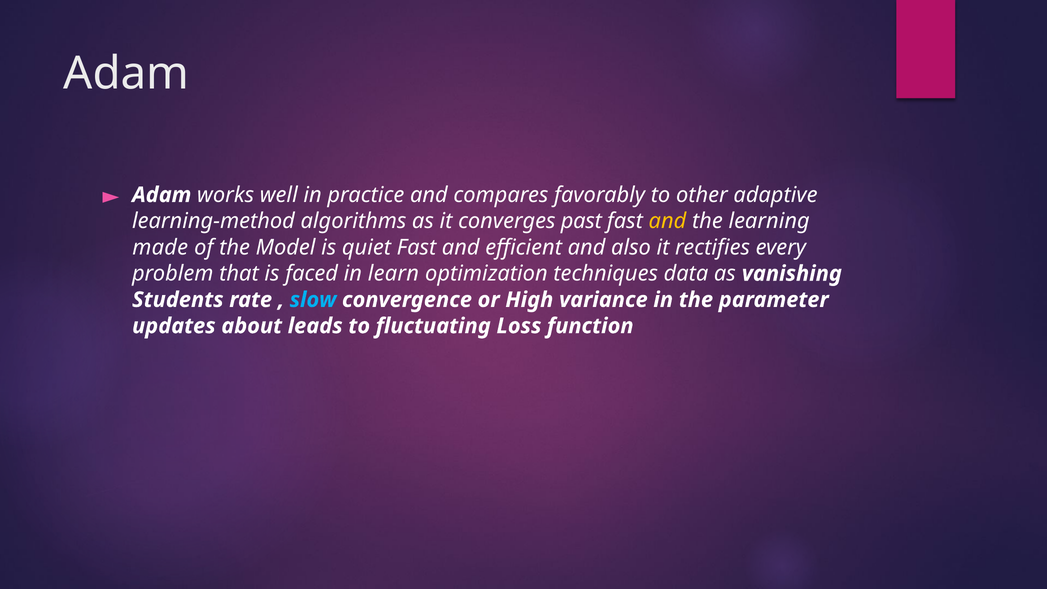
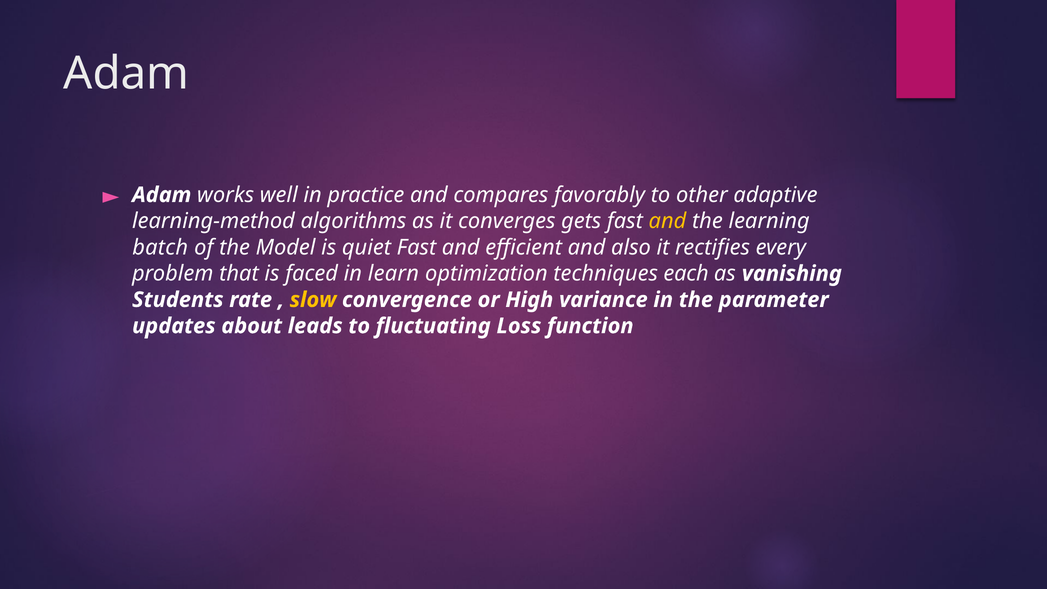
past: past -> gets (581, 221)
made: made -> batch (160, 247)
data: data -> each (686, 274)
slow colour: light blue -> yellow (313, 300)
